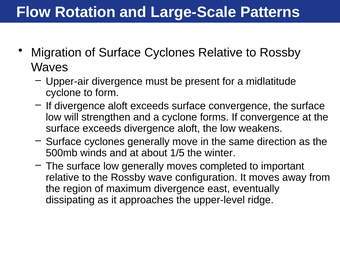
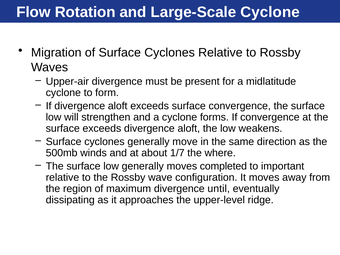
Large-Scale Patterns: Patterns -> Cyclone (270, 12)
1/5: 1/5 -> 1/7 (177, 153)
winter: winter -> where (220, 153)
east: east -> until (219, 189)
